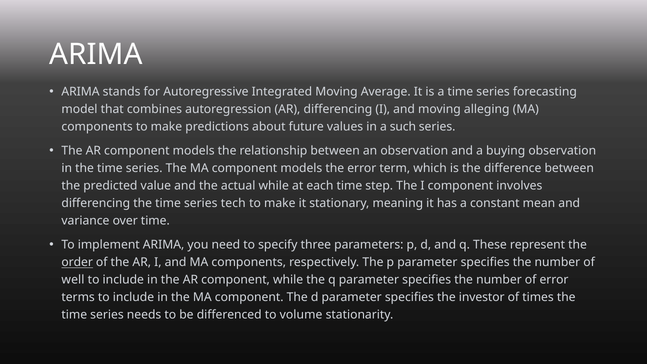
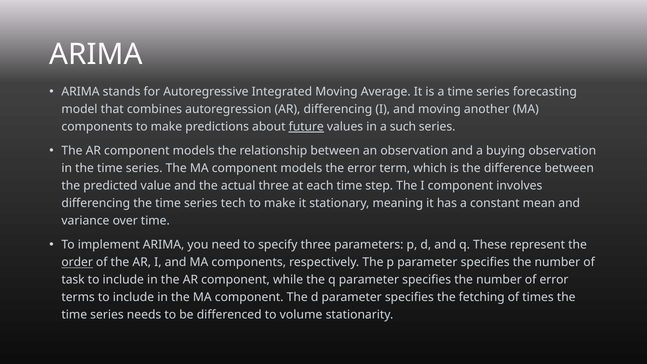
alleging: alleging -> another (487, 109)
future underline: none -> present (306, 127)
actual while: while -> three (274, 186)
well: well -> task (73, 280)
investor: investor -> fetching (482, 297)
